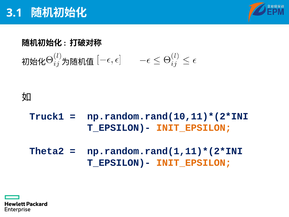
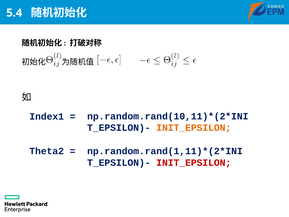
3.1: 3.1 -> 5.4 (14, 13)
Truck1: Truck1 -> Index1 (47, 116)
INIT_EPSILON colour: orange -> red (194, 163)
